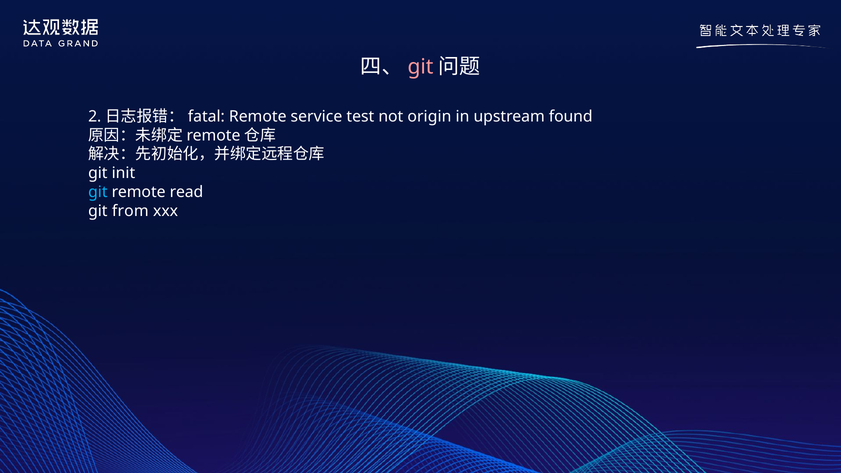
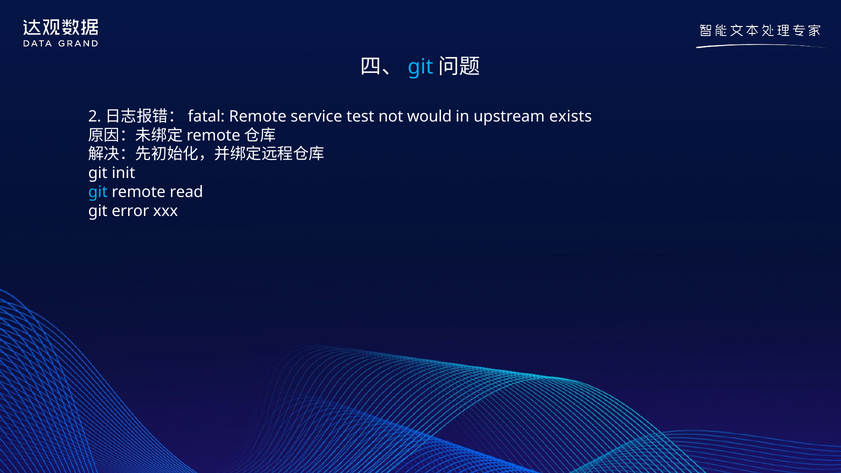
git colour: pink -> light blue (421, 67)
origin: origin -> would (430, 116)
found: found -> exists (571, 116)
from: from -> error (130, 211)
